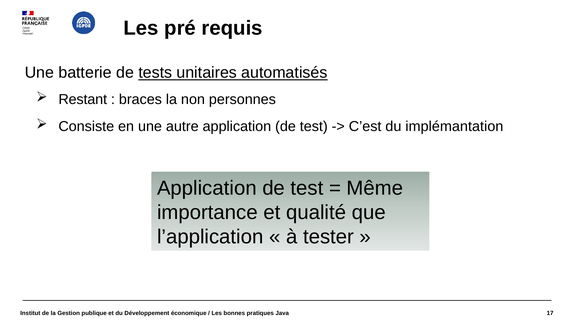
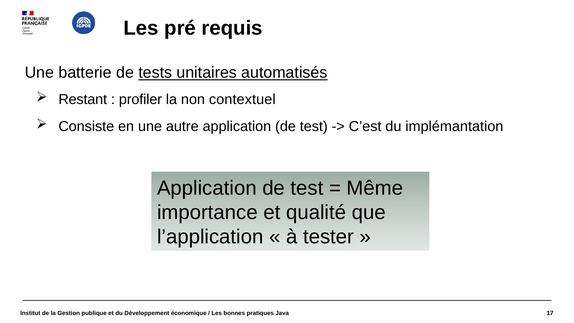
braces: braces -> profiler (140, 100)
personnes: personnes -> contextuel (242, 100)
